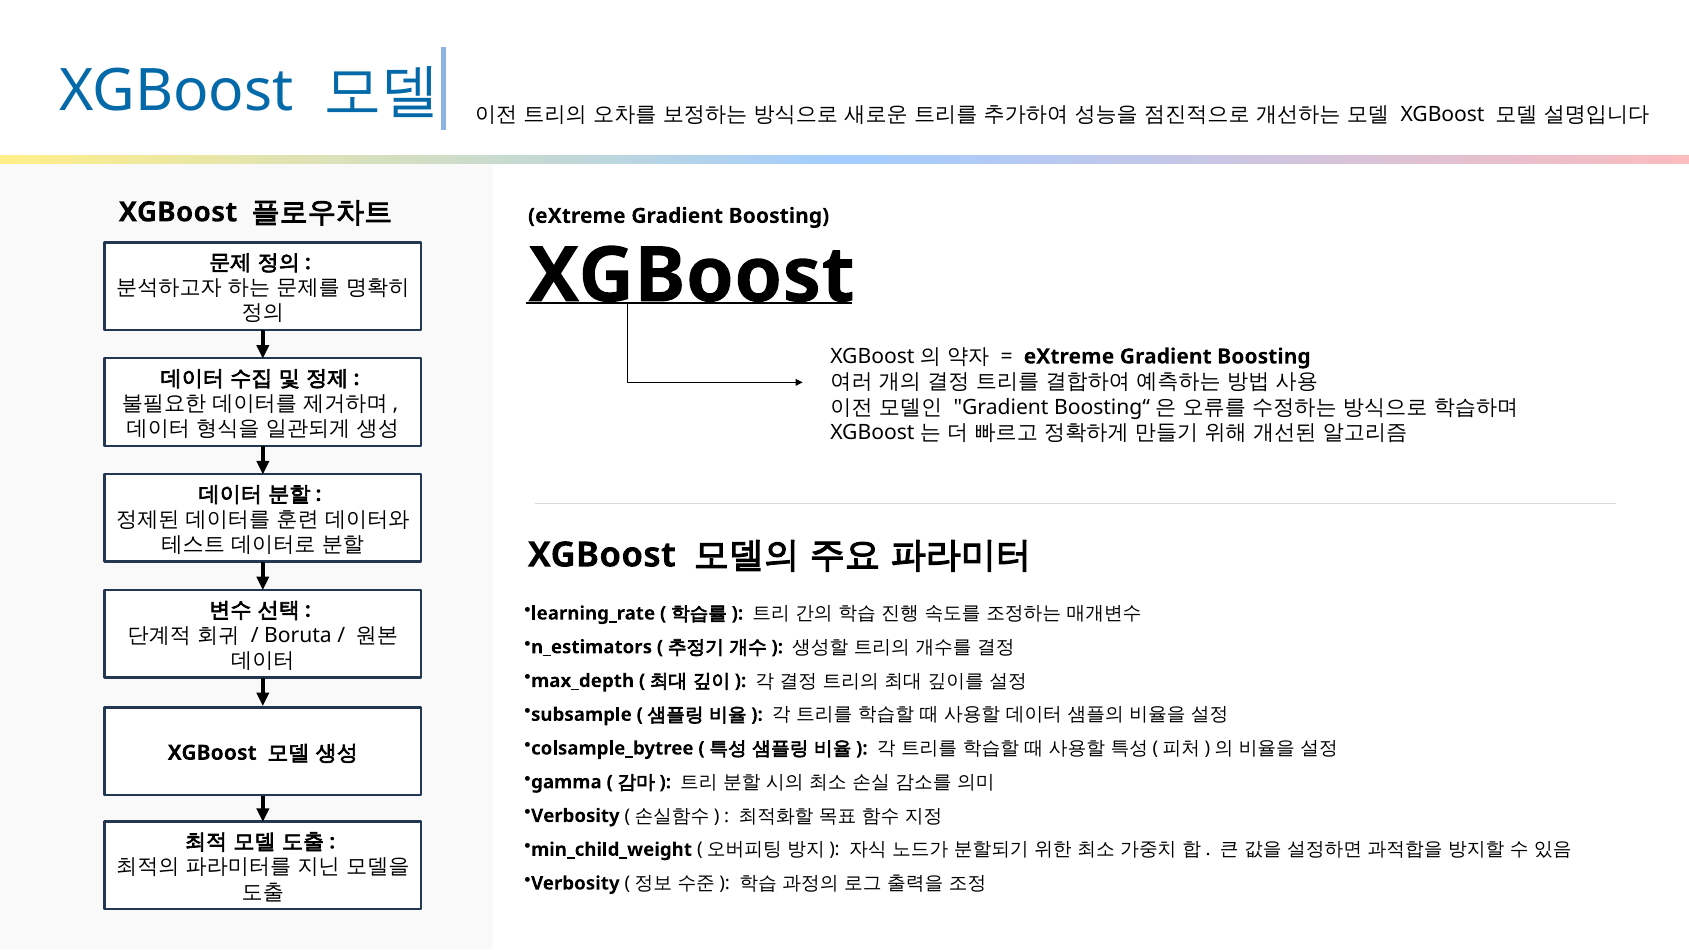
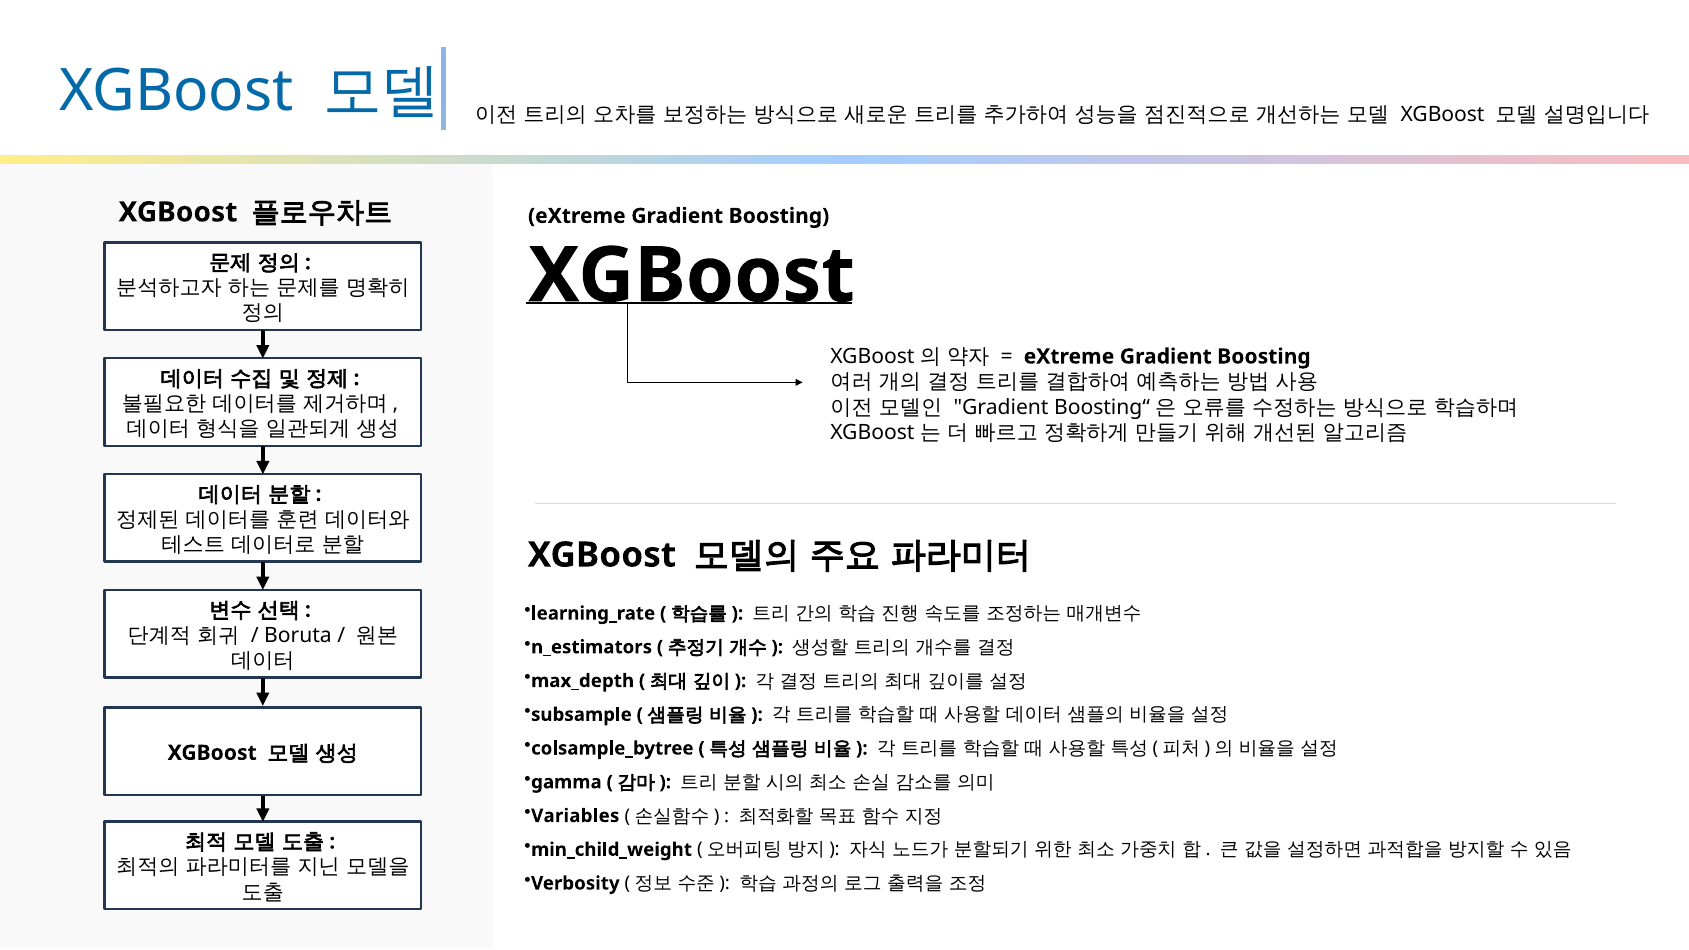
Verbosity: Verbosity -> Variables (575, 816)
